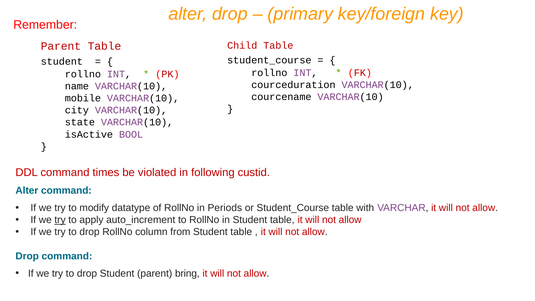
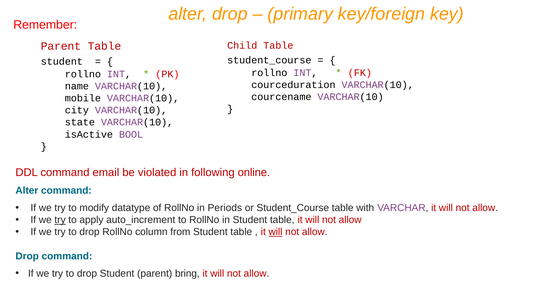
times: times -> email (106, 173)
custid: custid -> online (254, 173)
will underline: none -> present (275, 232)
